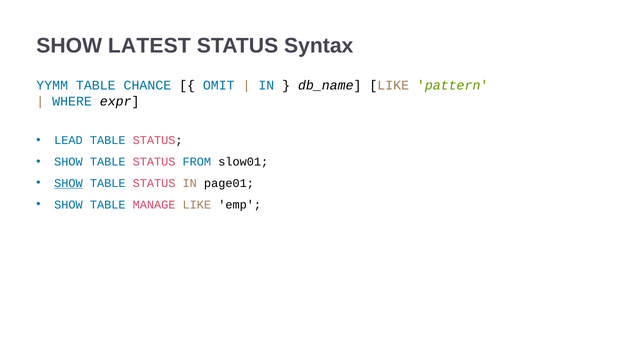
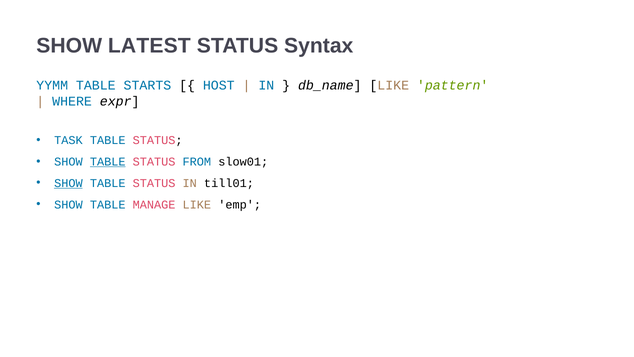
CHANCE: CHANCE -> STARTS (147, 85)
OMIT: OMIT -> HOST (219, 85)
LEAD: LEAD -> TASK (68, 140)
TABLE underline: none -> present (108, 162)
page01: page01 -> till01 (229, 183)
